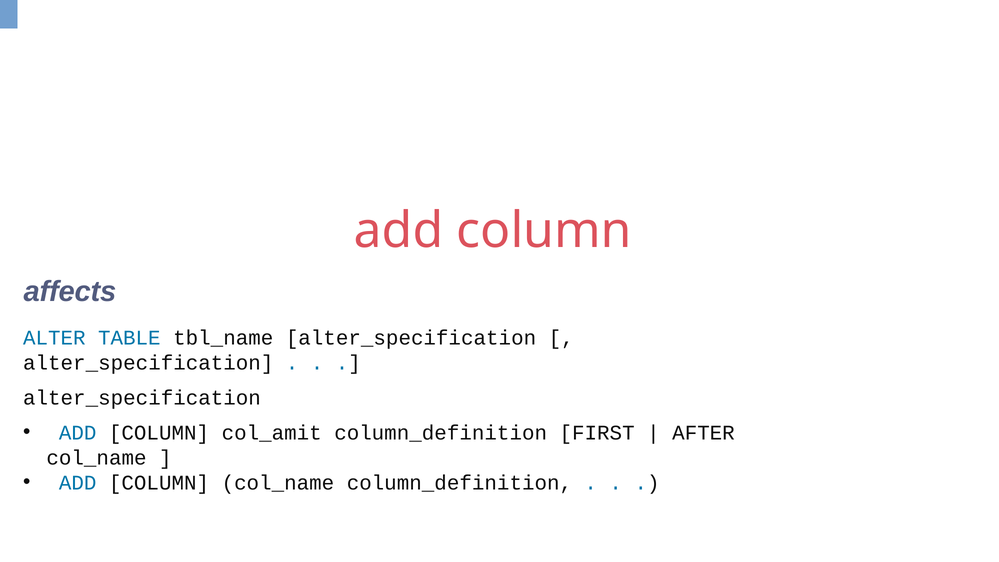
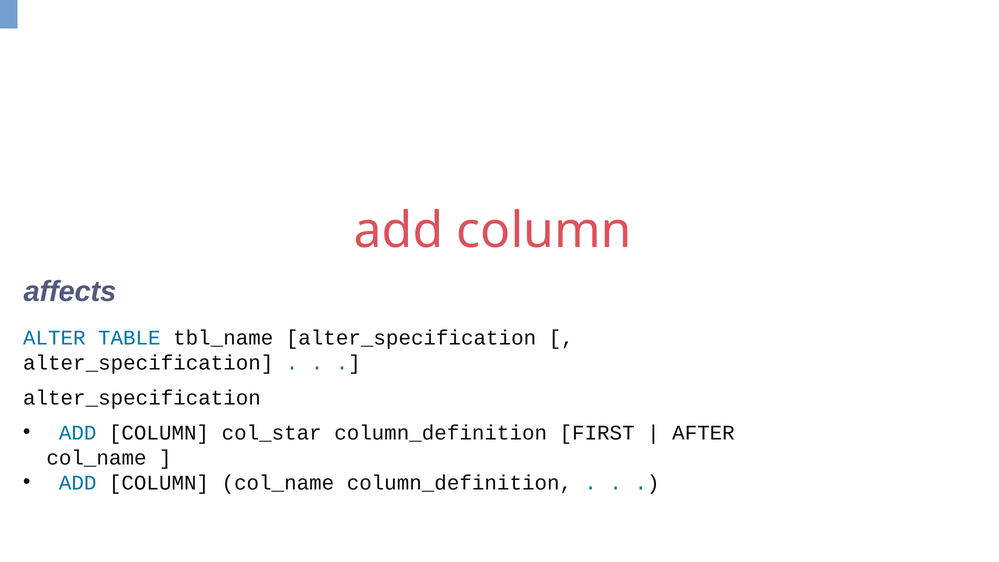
col_amit: col_amit -> col_star (272, 433)
